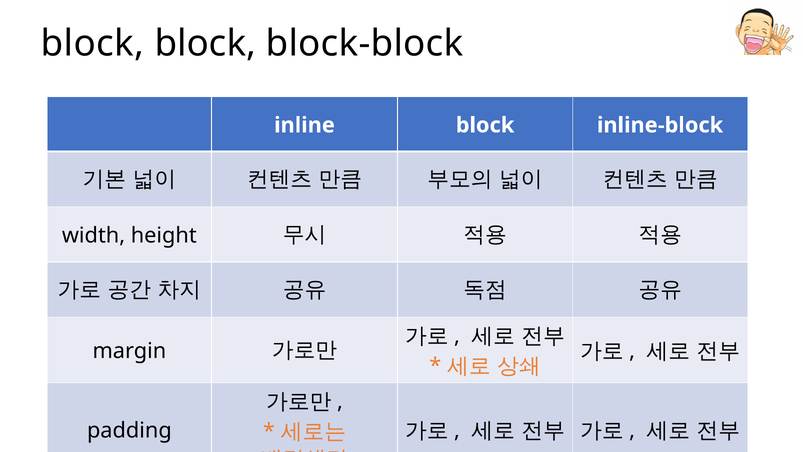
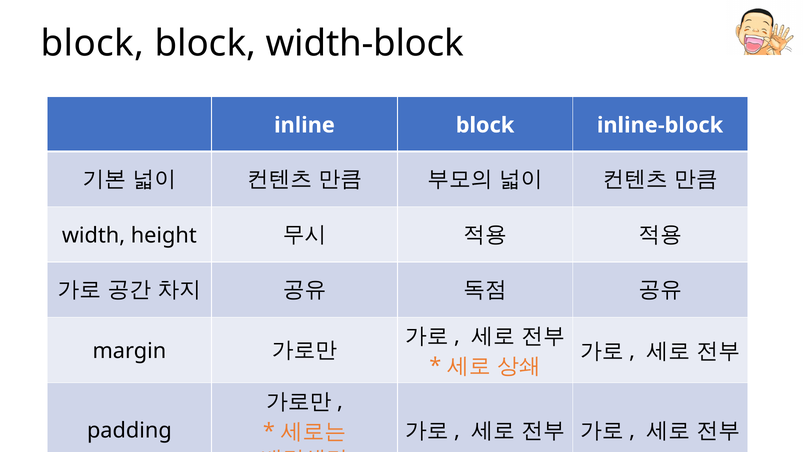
block-block: block-block -> width-block (365, 43)
